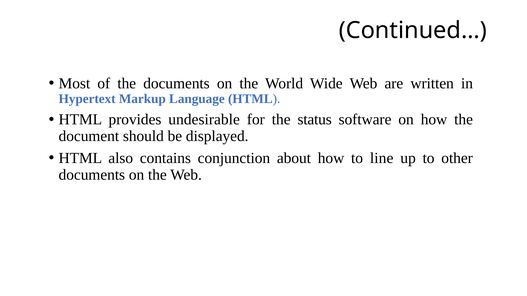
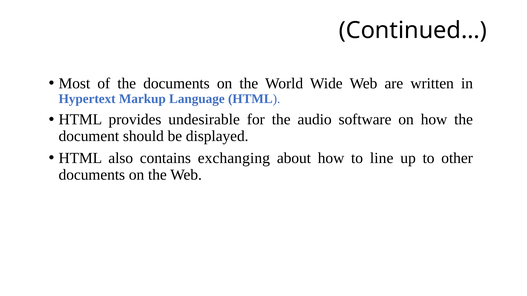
status: status -> audio (315, 120)
conjunction: conjunction -> exchanging (234, 158)
